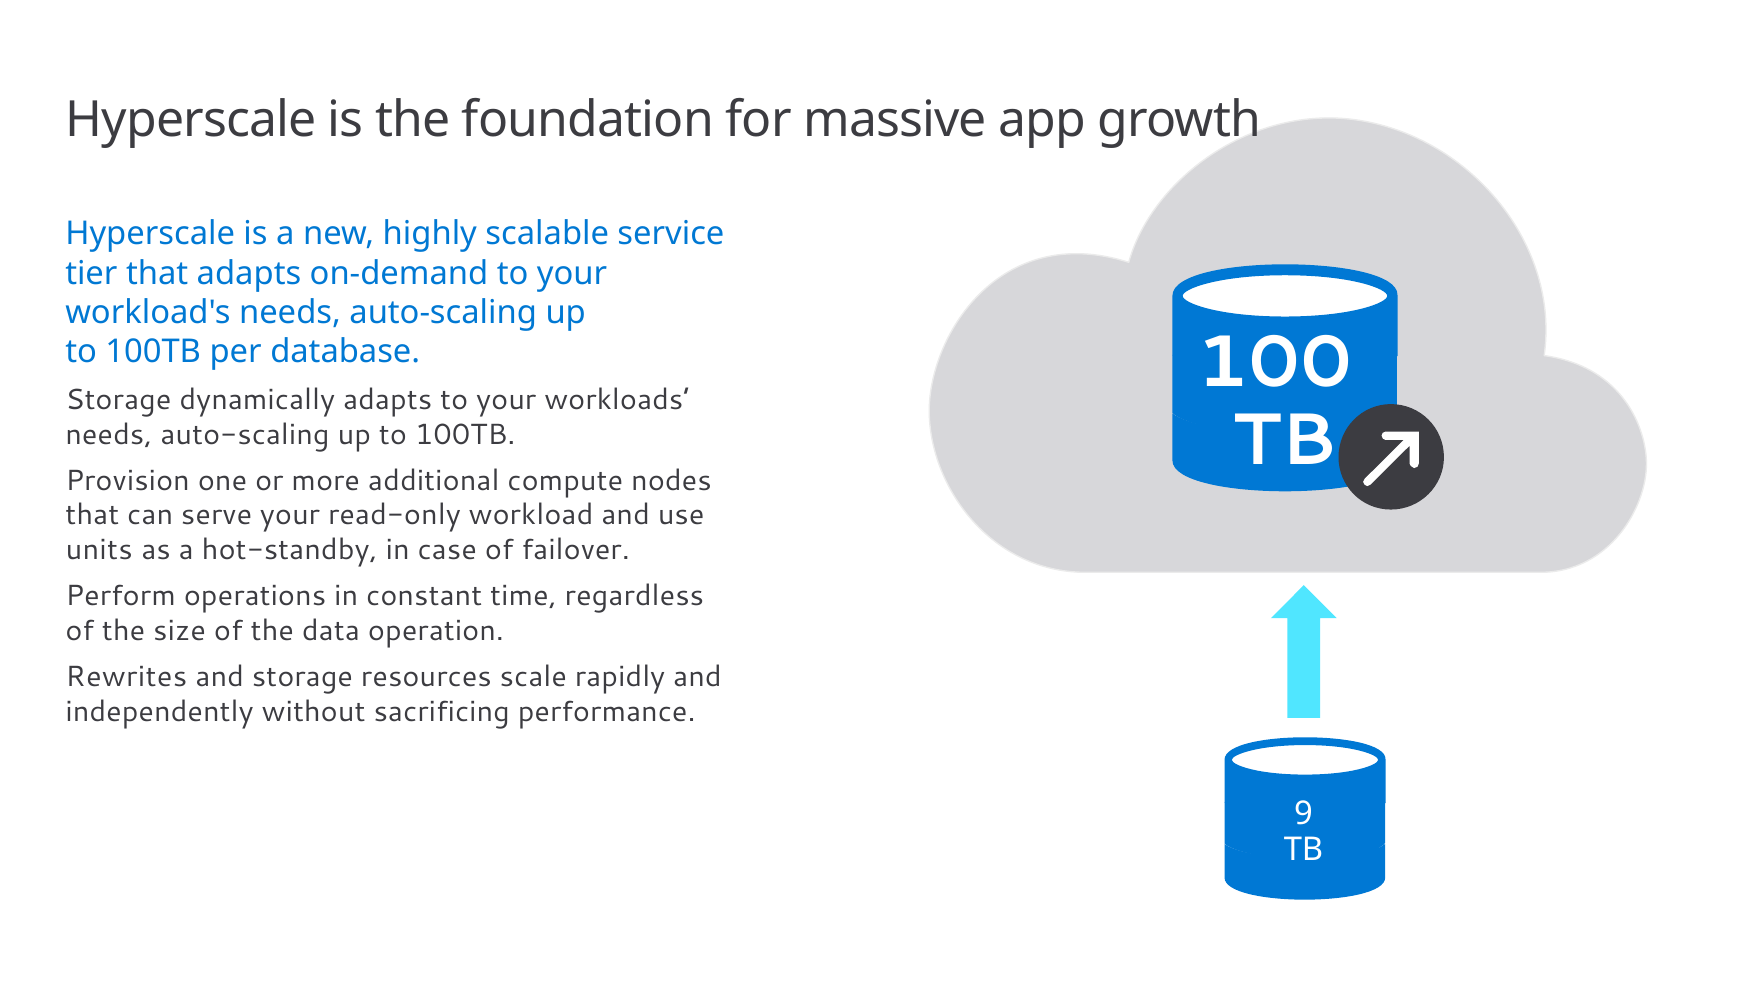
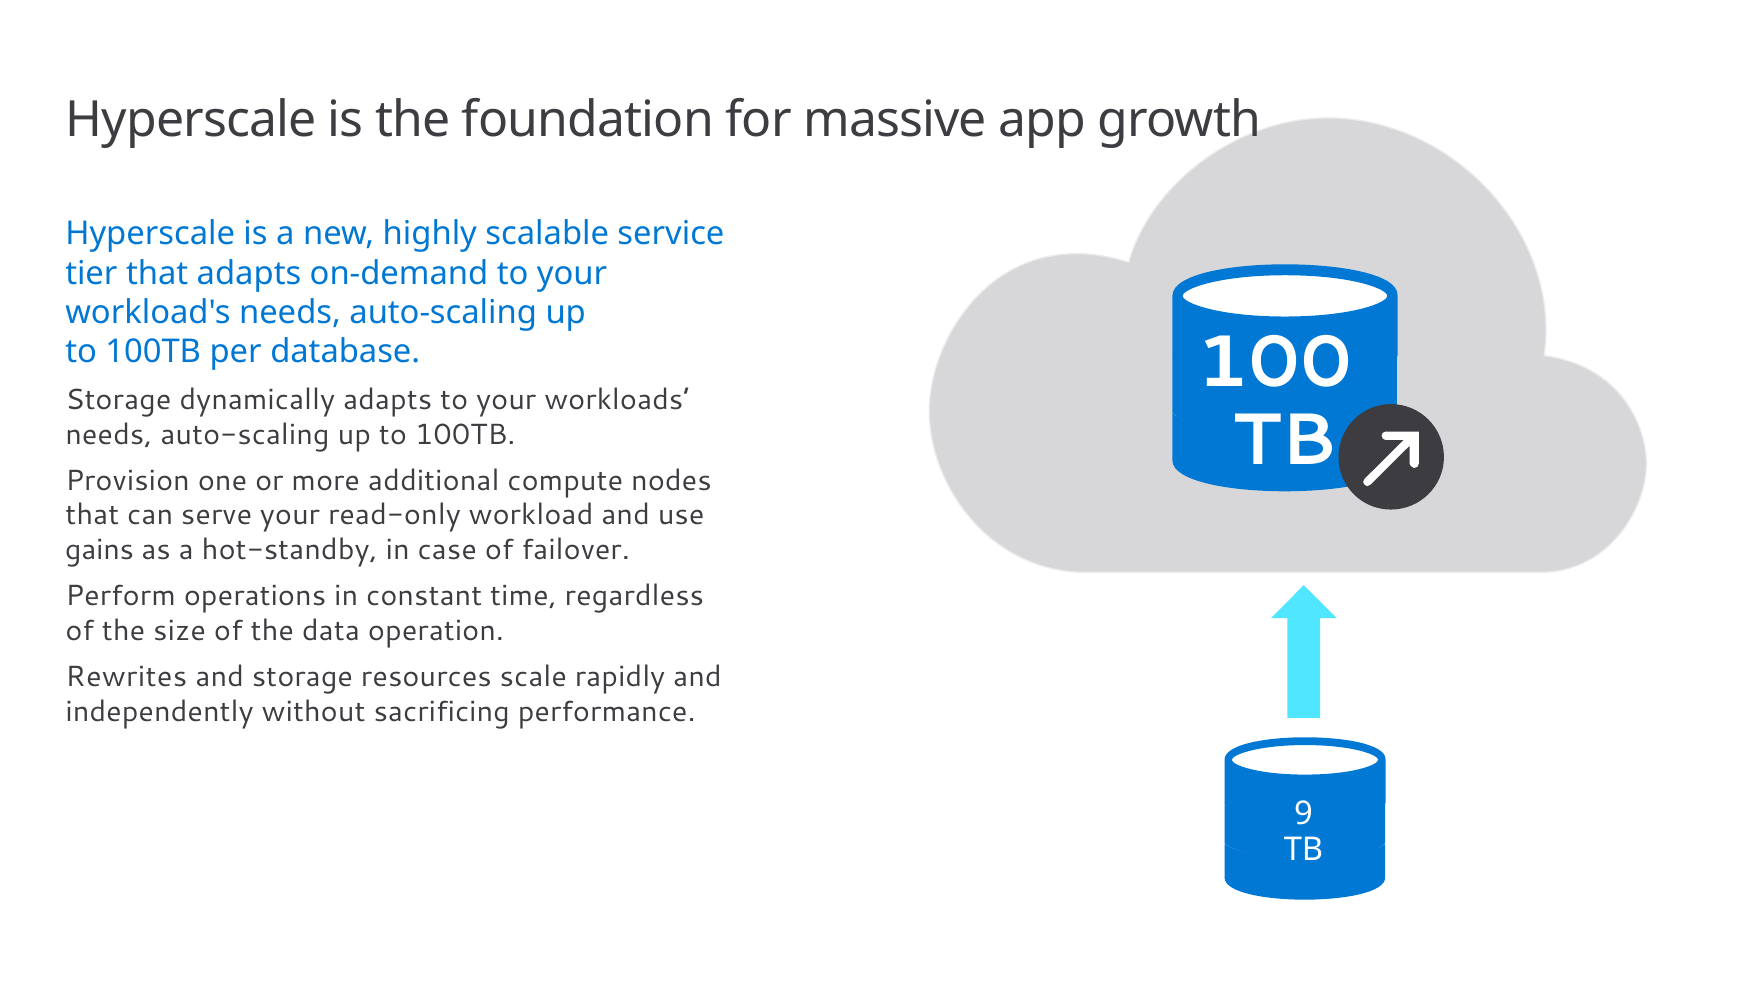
units: units -> gains (100, 550)
